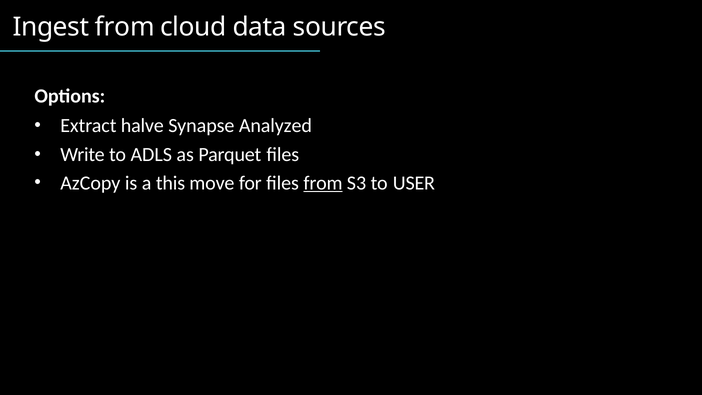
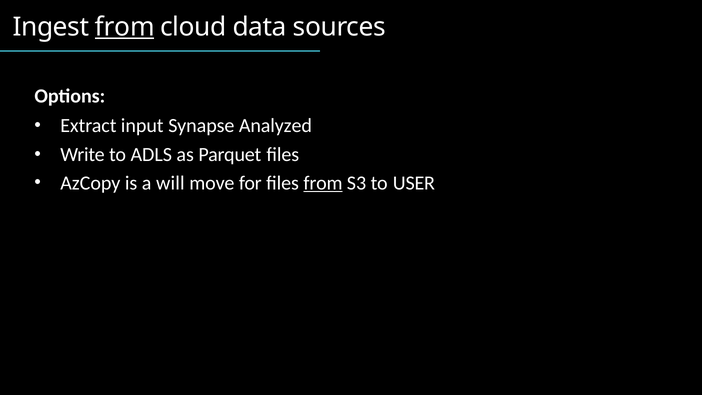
from underline: none -> present (125, 27)
halve: halve -> input (142, 126)
this: this -> will (170, 183)
